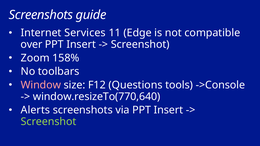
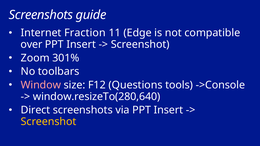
Services: Services -> Fraction (85, 33)
158%: 158% -> 301% (66, 58)
window.resizeTo(770,640: window.resizeTo(770,640 -> window.resizeTo(280,640 (97, 97)
Alerts: Alerts -> Direct (35, 110)
Screenshot colour: light green -> yellow (48, 122)
